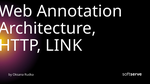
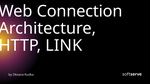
Annotation: Annotation -> Connection (80, 11)
